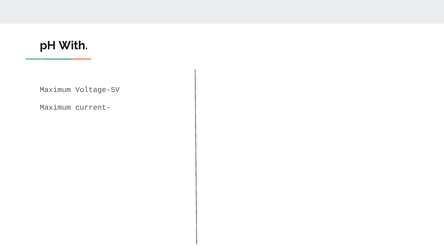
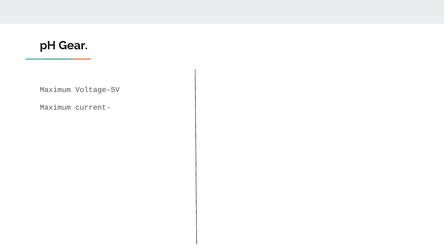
With: With -> Gear (73, 45)
